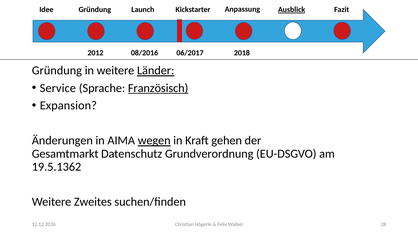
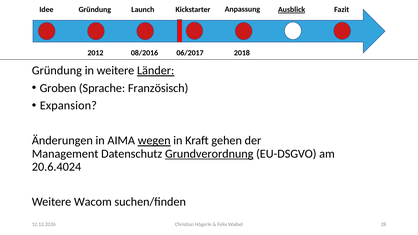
Service: Service -> Groben (58, 88)
Französisch underline: present -> none (158, 88)
Gesamtmarkt: Gesamtmarkt -> Management (65, 154)
Grundverordnung underline: none -> present (209, 154)
19.5.1362: 19.5.1362 -> 20.6.4024 (57, 167)
Zweites: Zweites -> Wacom (93, 202)
